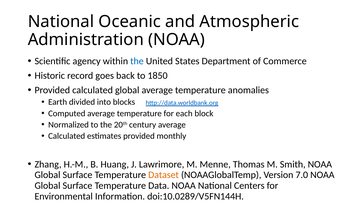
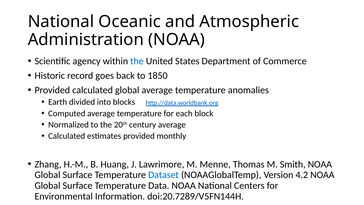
Dataset colour: orange -> blue (164, 175)
7.0: 7.0 -> 4.2 (302, 175)
doi:10.0289/V5FN144H: doi:10.0289/V5FN144H -> doi:20.7289/V5FN144H (195, 196)
